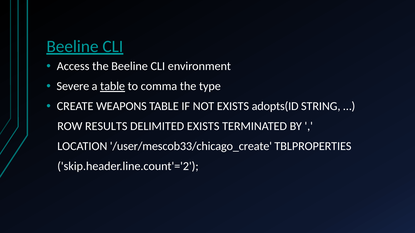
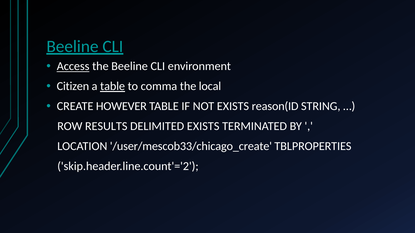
Access underline: none -> present (73, 66)
Severe: Severe -> Citizen (73, 86)
type: type -> local (210, 86)
WEAPONS: WEAPONS -> HOWEVER (121, 106)
adopts(ID: adopts(ID -> reason(ID (275, 106)
